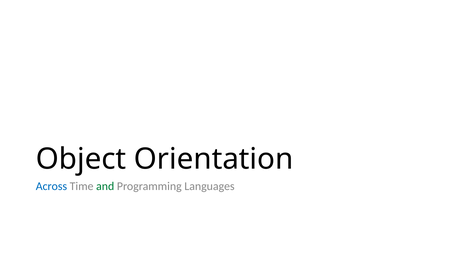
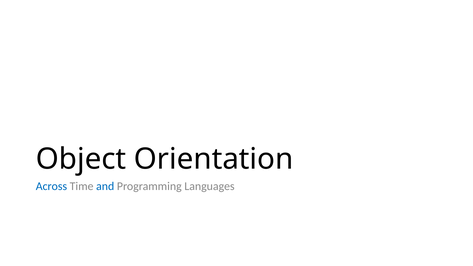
and colour: green -> blue (105, 186)
